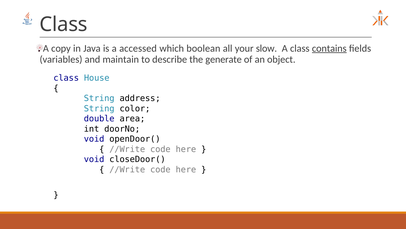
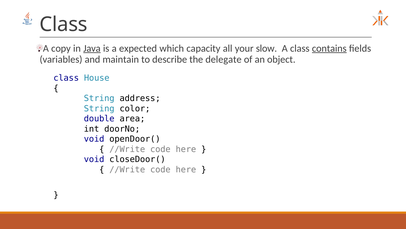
Java underline: none -> present (92, 48)
accessed: accessed -> expected (138, 48)
boolean: boolean -> capacity (203, 48)
generate: generate -> delegate (224, 59)
